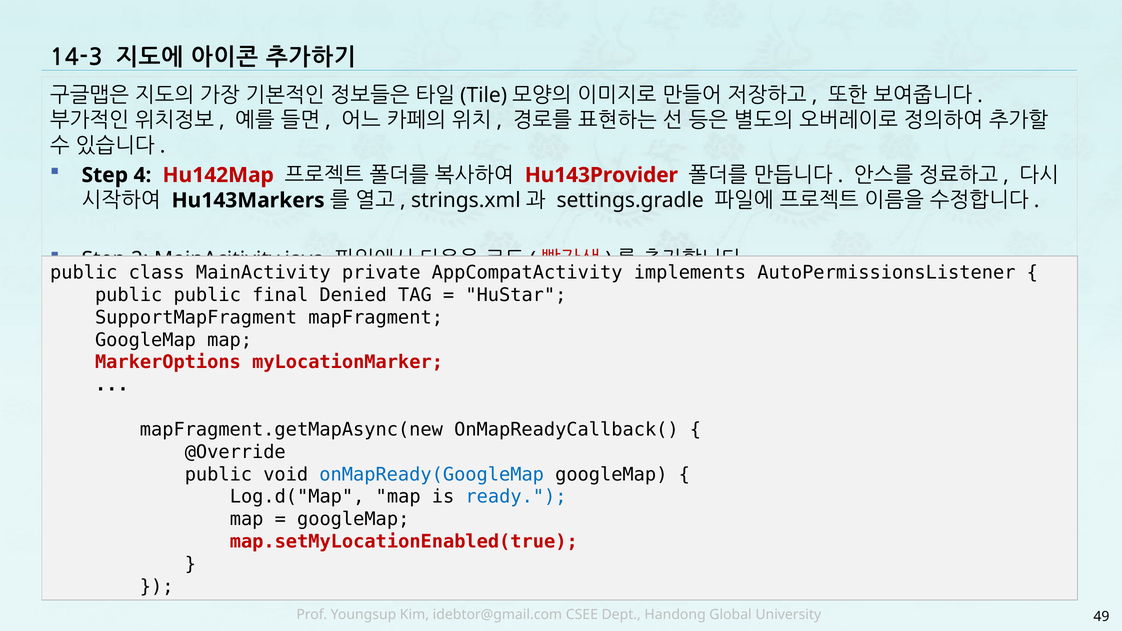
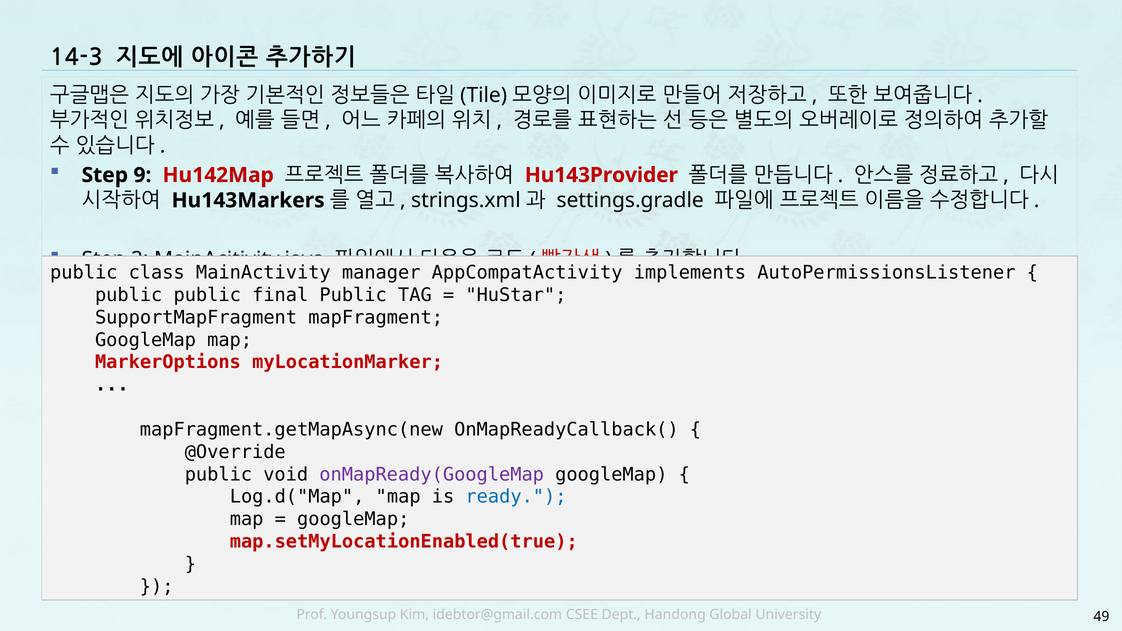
4: 4 -> 9 (142, 175)
private: private -> manager (381, 273)
final Denied: Denied -> Public (353, 295)
onMapReady(GoogleMap colour: blue -> purple (432, 474)
